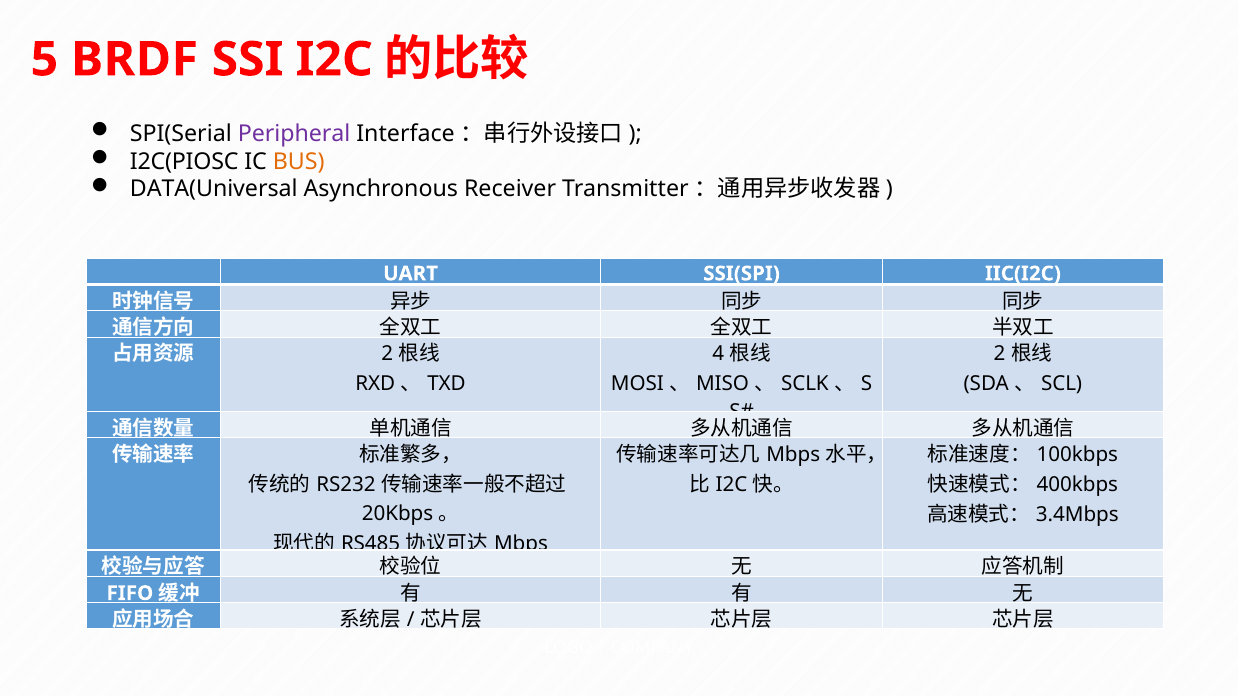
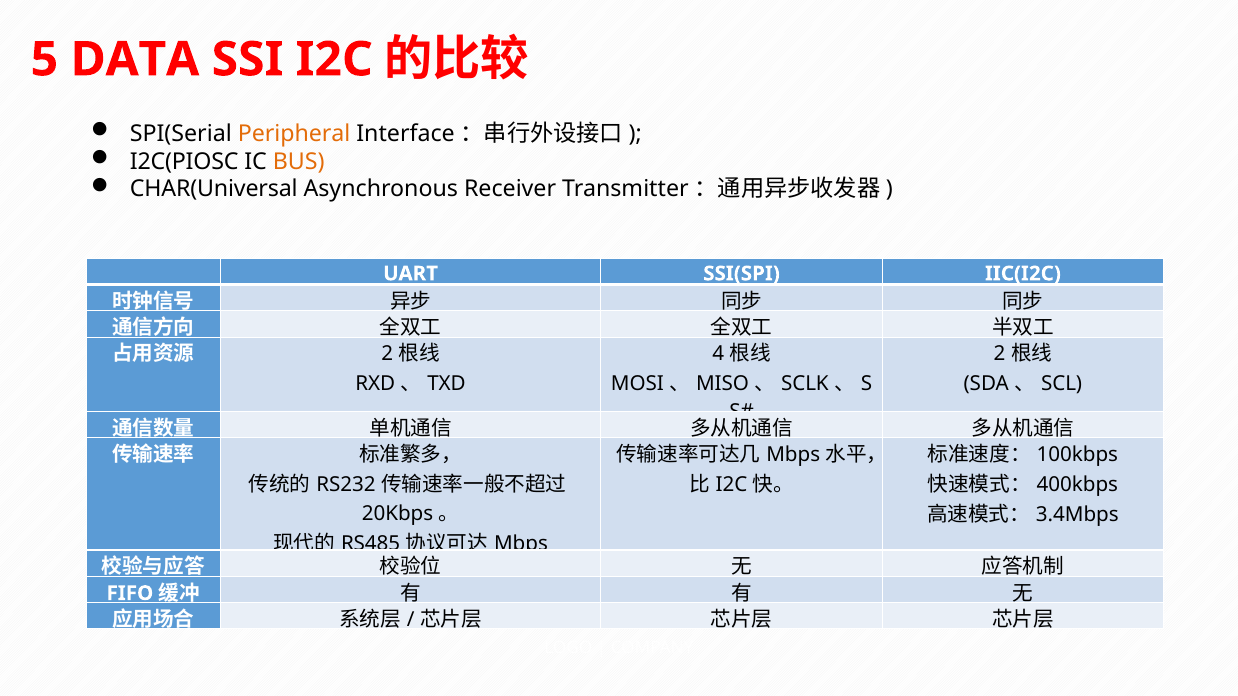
BRDF: BRDF -> DATA (135, 60)
Peripheral colour: purple -> orange (294, 134)
DATA(Universal: DATA(Universal -> CHAR(Universal (214, 189)
